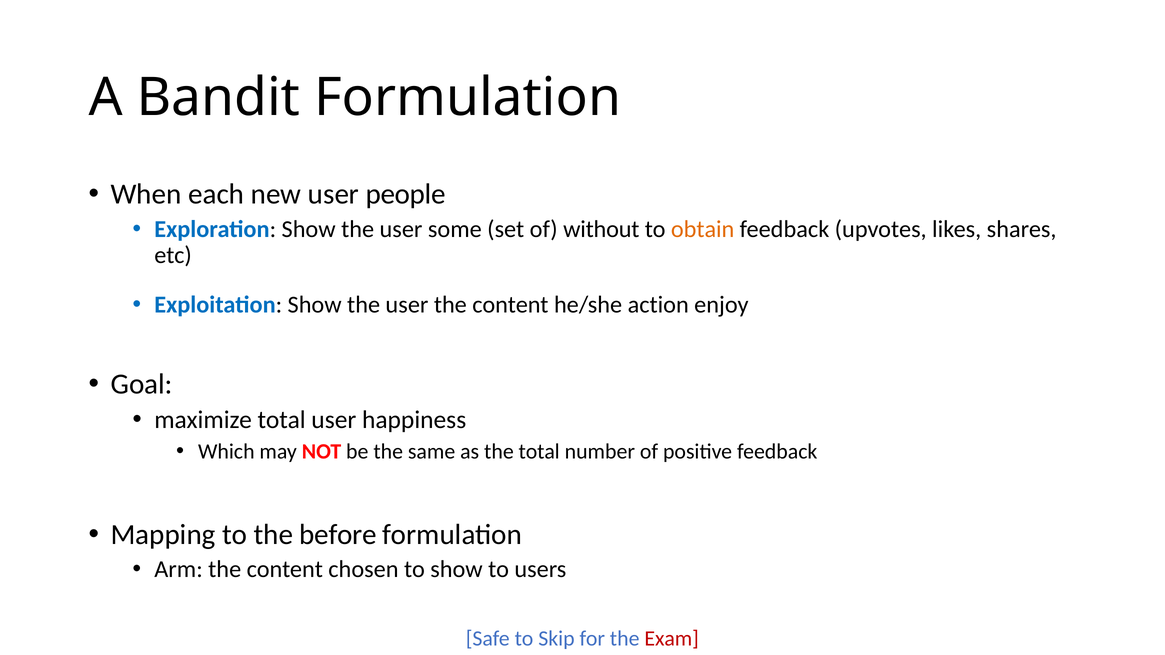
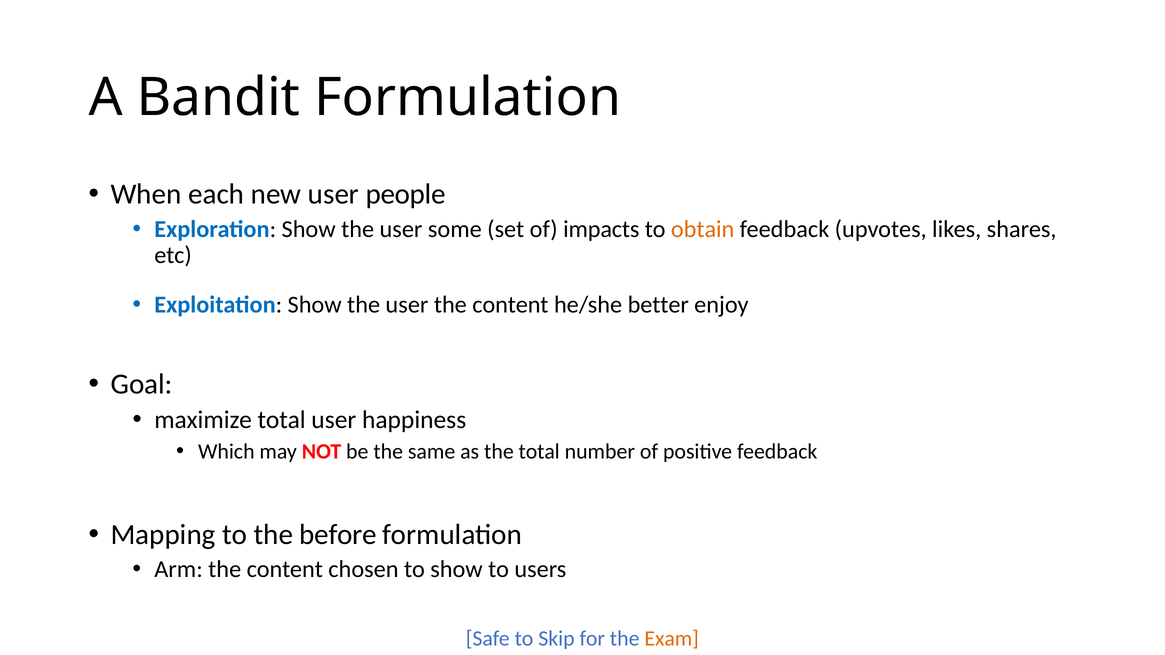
without: without -> impacts (601, 229)
action: action -> better (658, 305)
Exam colour: red -> orange (672, 639)
